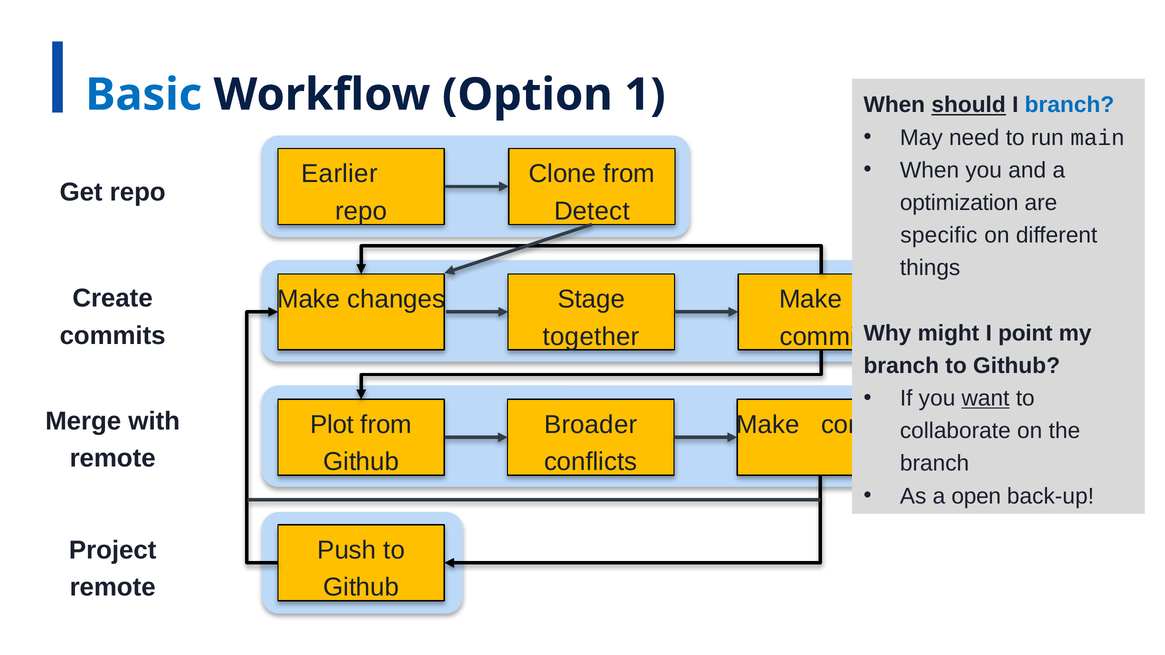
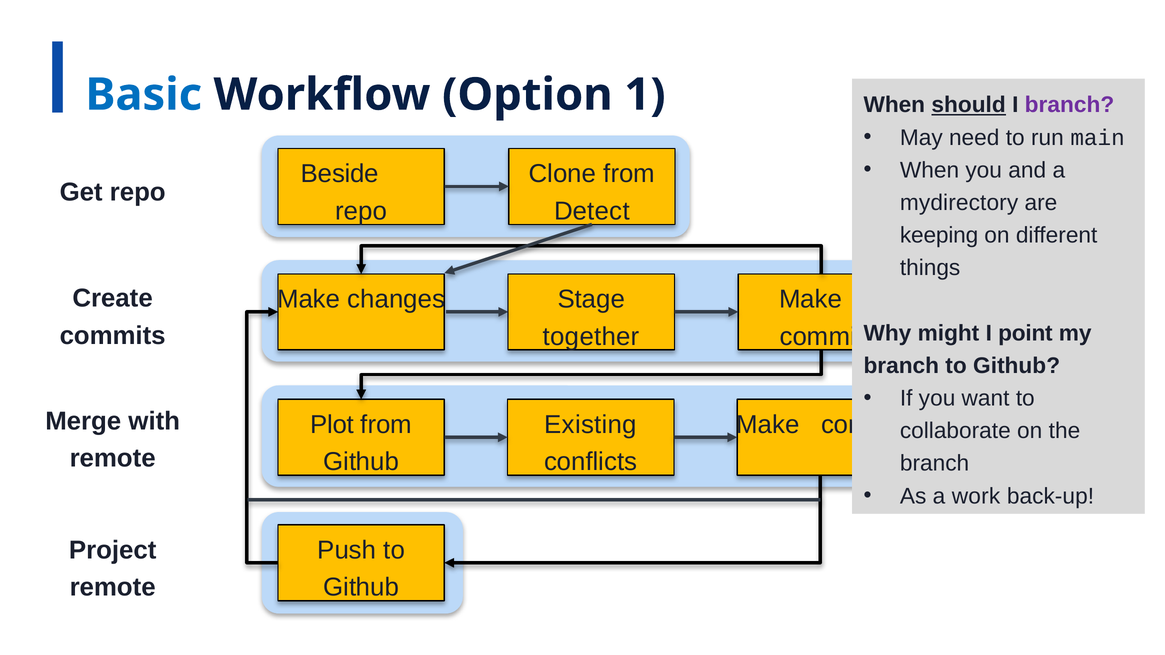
branch colour: blue -> purple (1069, 105)
Earlier: Earlier -> Beside (340, 174)
optimization: optimization -> mydirectory (959, 203)
specific: specific -> keeping (939, 235)
want underline: present -> none (986, 399)
Broader: Broader -> Existing (591, 425)
open: open -> work (976, 496)
